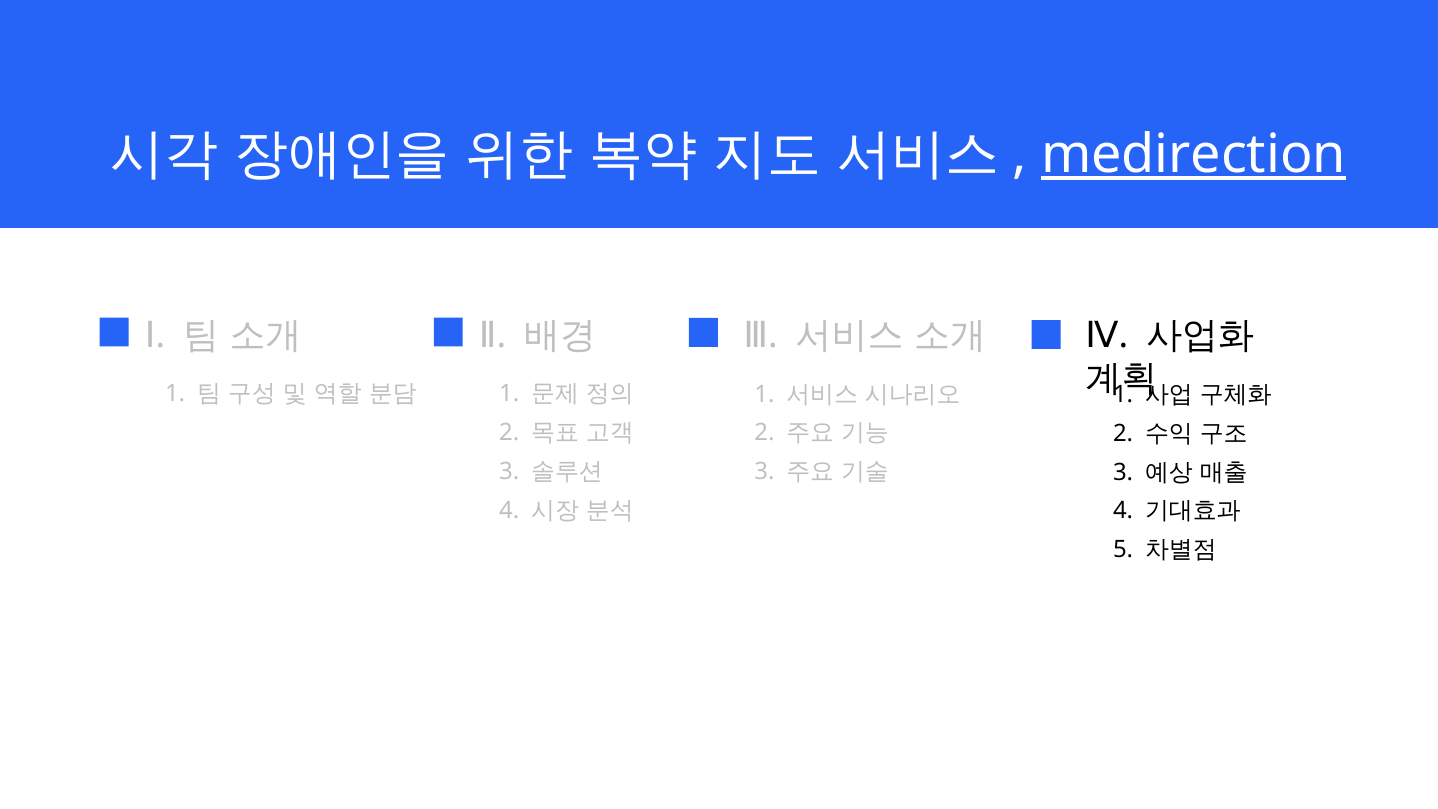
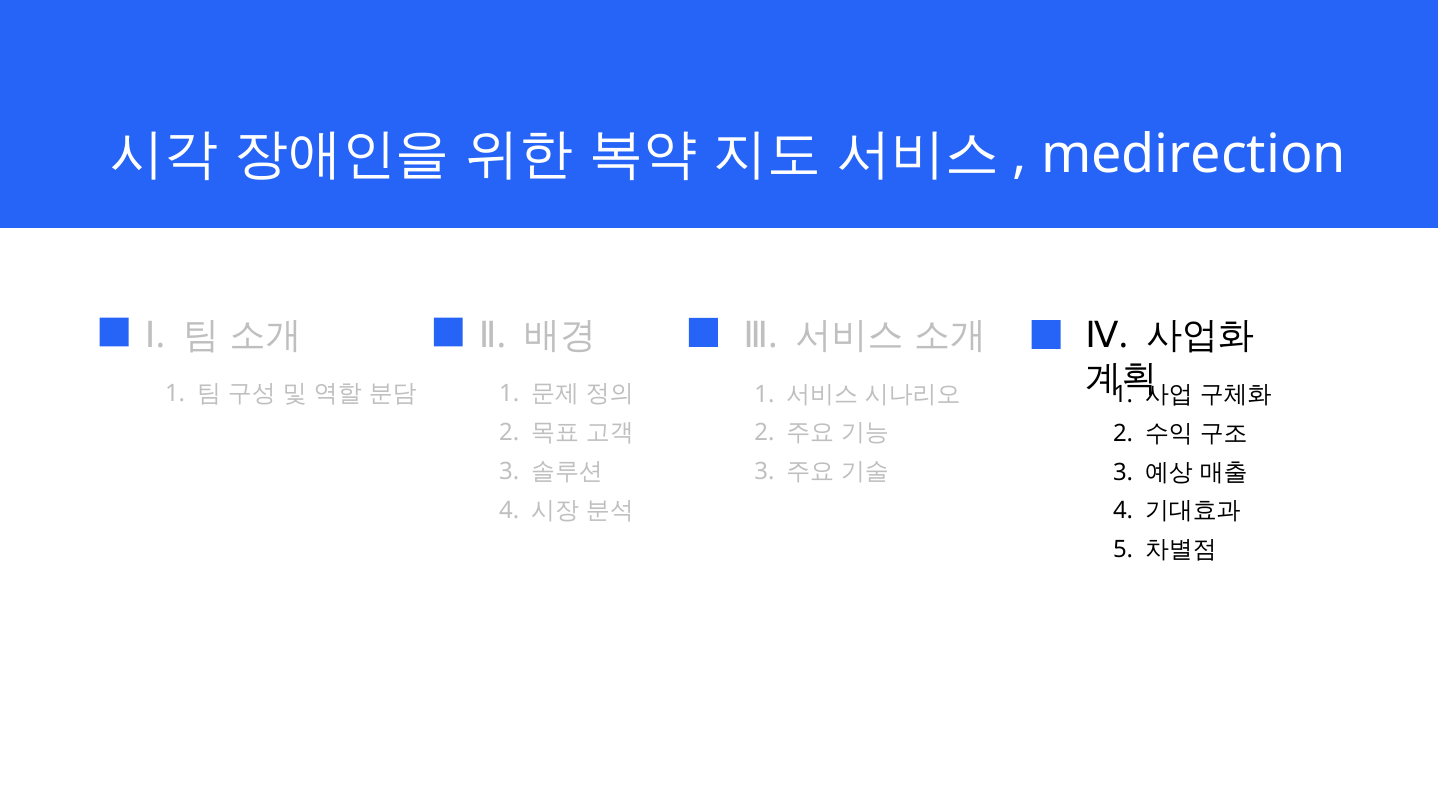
medirection underline: present -> none (1194, 155)
